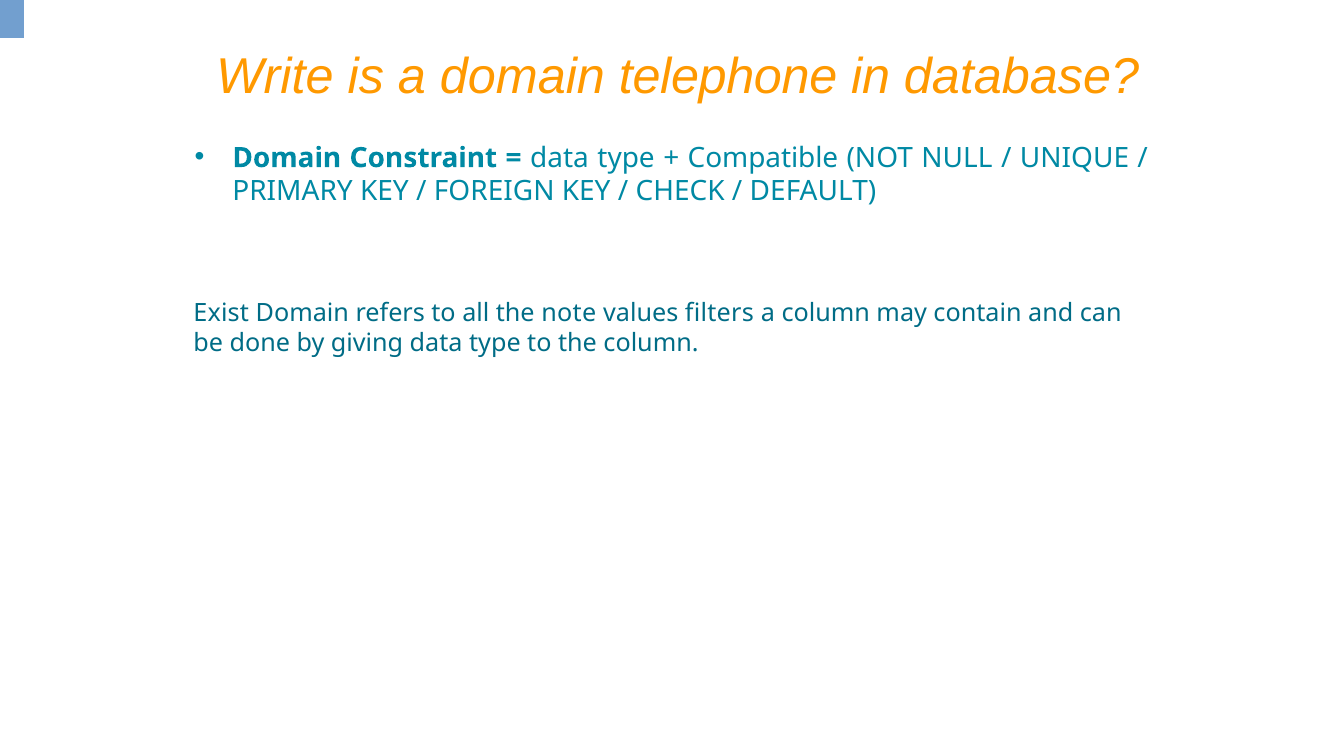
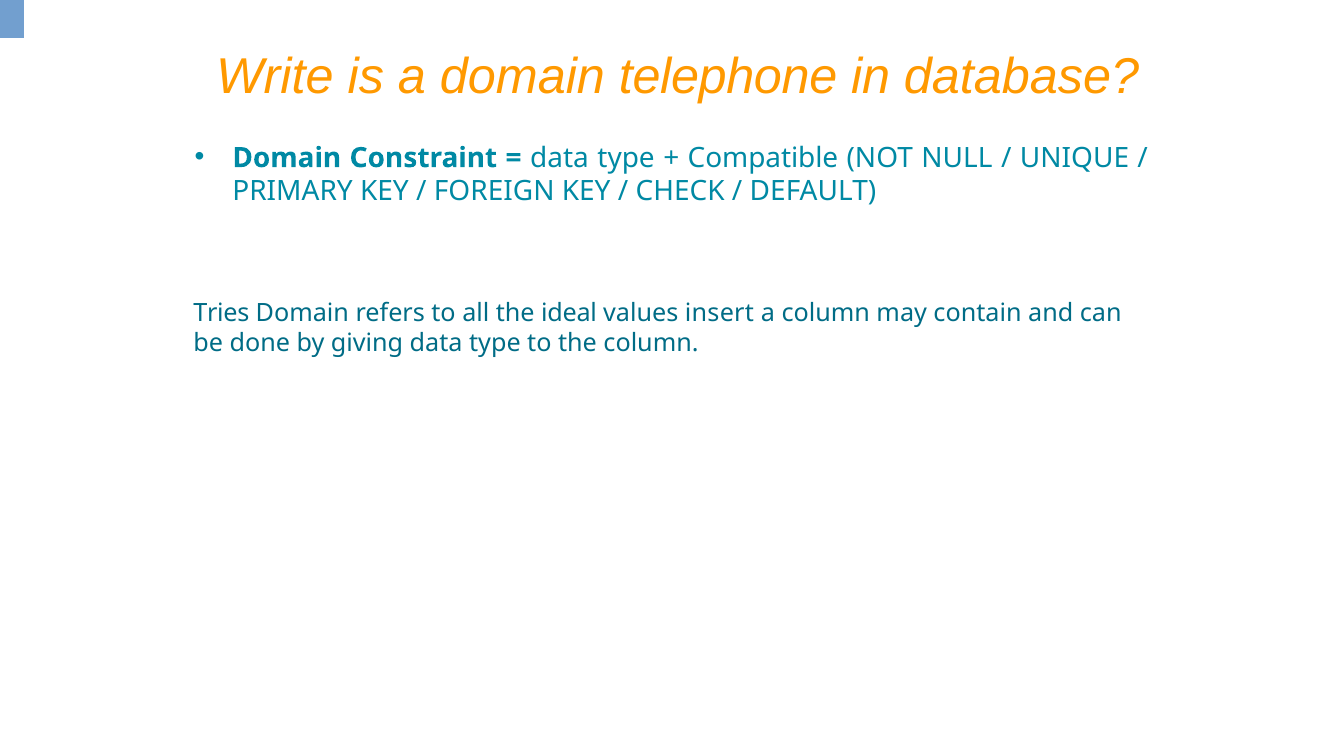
Exist: Exist -> Tries (221, 313)
note: note -> ideal (569, 313)
filters: filters -> insert (719, 313)
